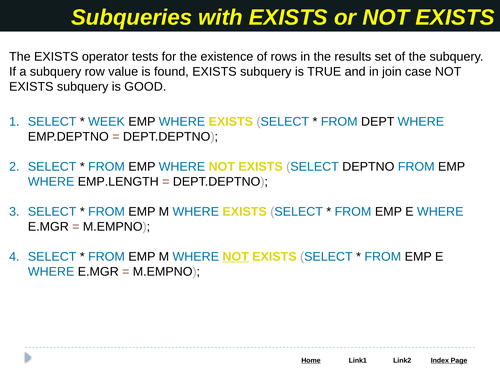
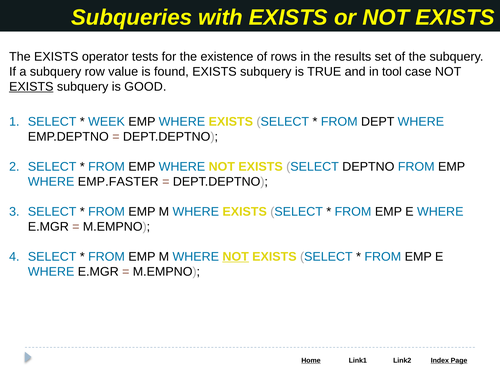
join: join -> tool (392, 72)
EXISTS underline: none -> present (31, 87)
EMP.LENGTH: EMP.LENGTH -> EMP.FASTER (118, 182)
